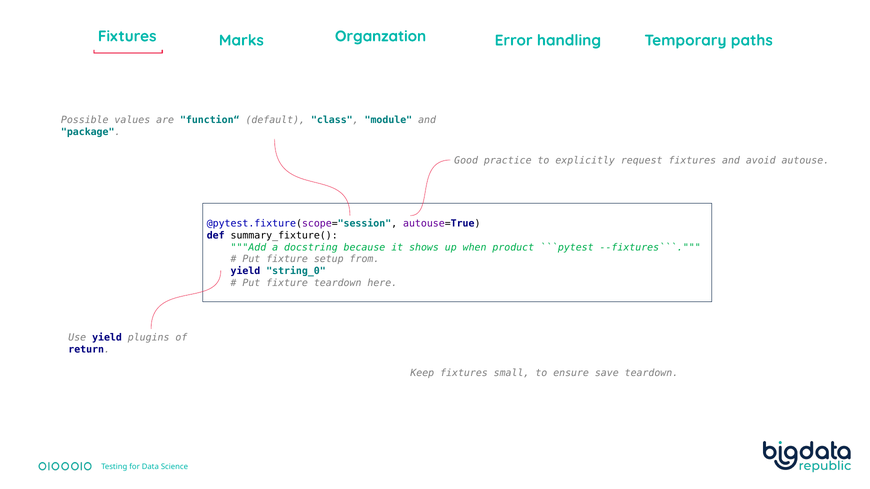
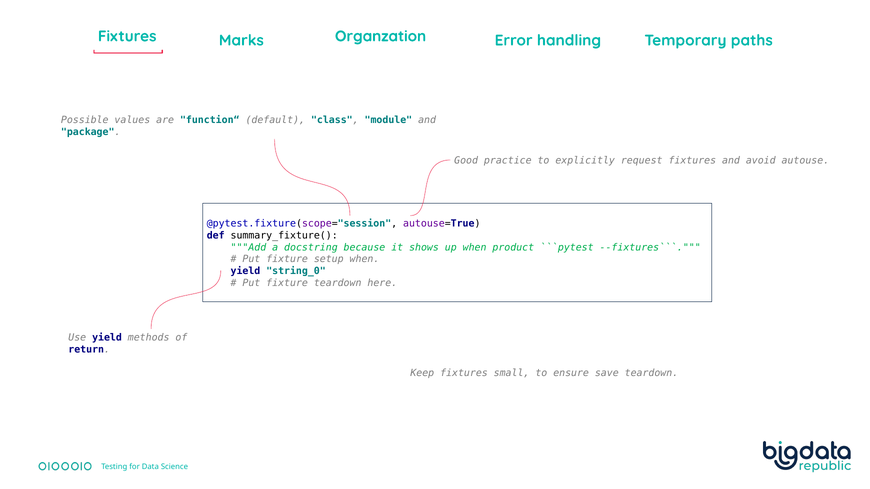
setup from: from -> when (364, 259)
plugins: plugins -> methods (149, 338)
